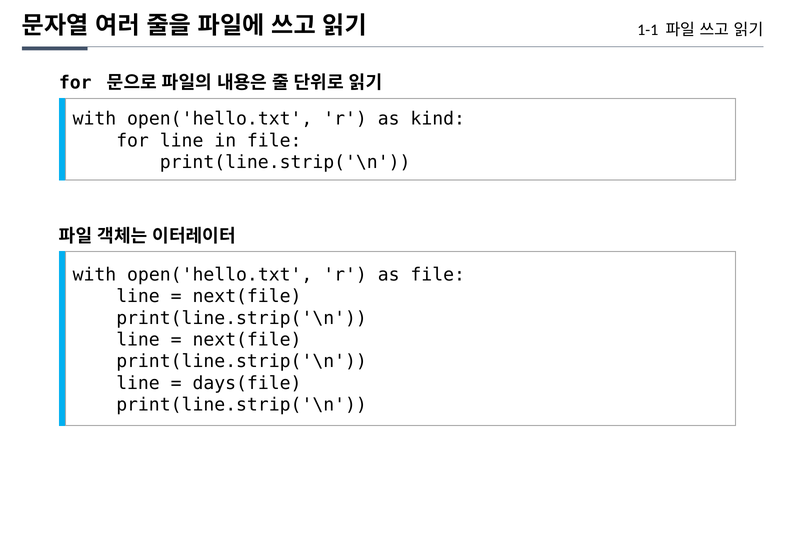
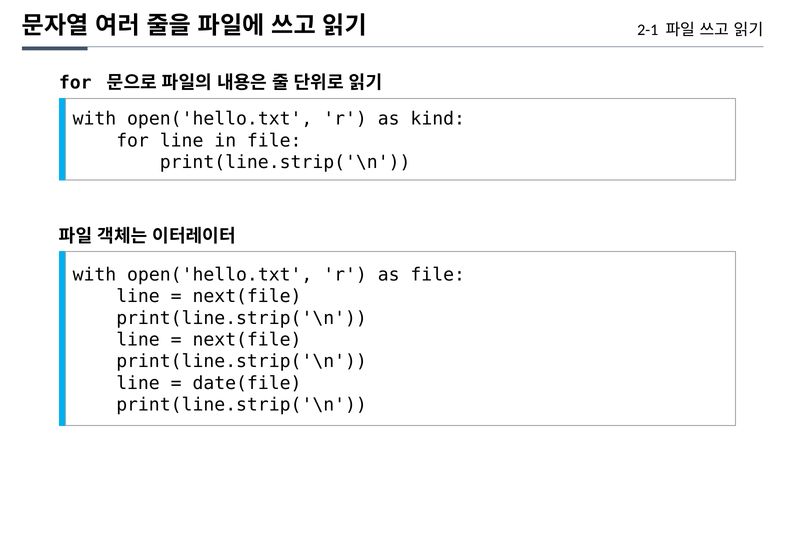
1-1: 1-1 -> 2-1 (648, 30)
days(file: days(file -> date(file (247, 384)
